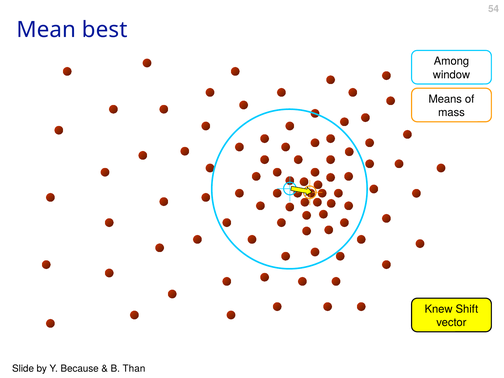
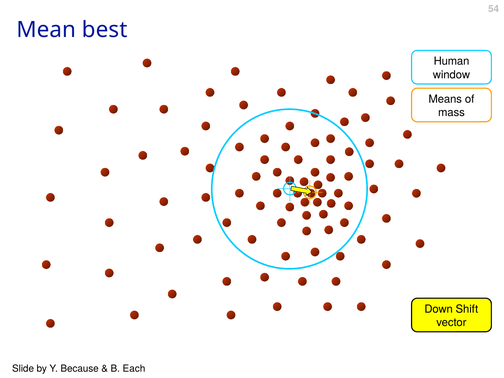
Among: Among -> Human (452, 61)
Knew: Knew -> Down (439, 309)
Than: Than -> Each (134, 369)
